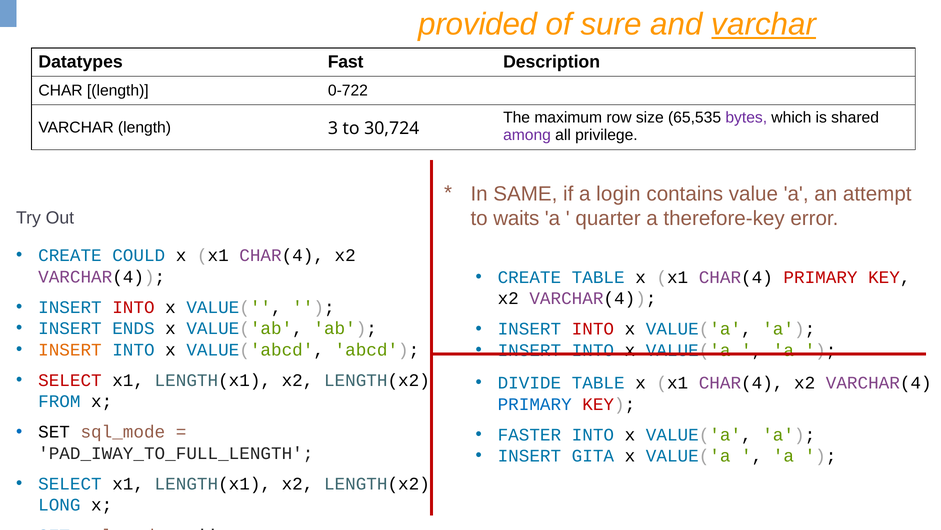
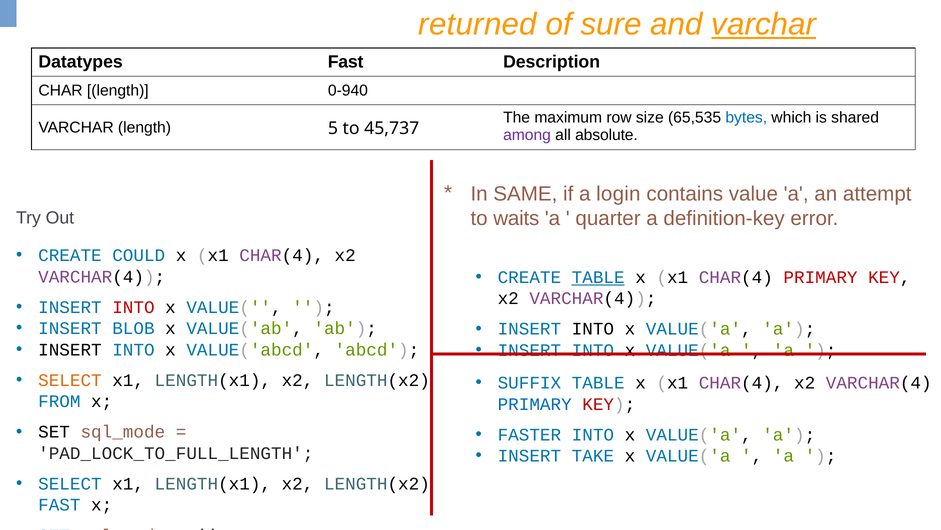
provided: provided -> returned (478, 24)
0-722: 0-722 -> 0-940 (348, 91)
bytes colour: purple -> blue (746, 117)
3: 3 -> 5 (333, 128)
30,724: 30,724 -> 45,737 (392, 128)
privilege: privilege -> absolute (606, 135)
therefore-key: therefore-key -> definition-key (724, 218)
TABLE underline: none -> present (598, 277)
ENDS: ENDS -> BLOB (133, 328)
INTO colour: red -> black (593, 329)
INSERT colour: orange -> black (70, 349)
SELECT colour: red -> orange (70, 380)
DIVIDE: DIVIDE -> SUFFIX (529, 383)
PAD_IWAY_TO_FULL_LENGTH: PAD_IWAY_TO_FULL_LENGTH -> PAD_LOCK_TO_FULL_LENGTH (176, 453)
GITA: GITA -> TAKE (593, 455)
LONG: LONG -> FAST (59, 504)
